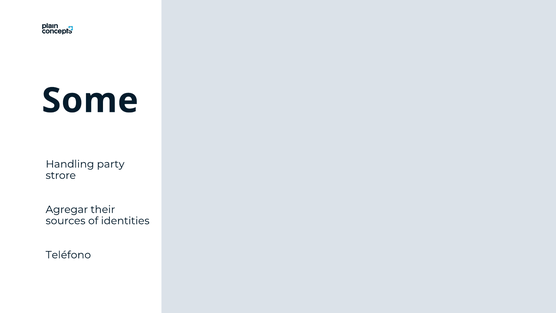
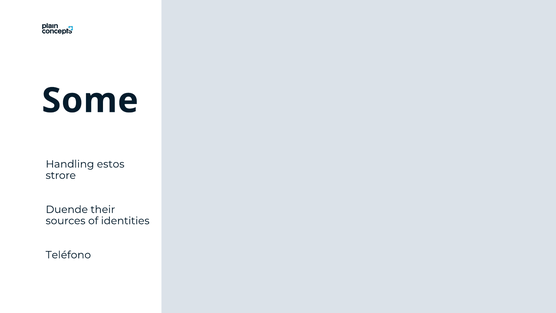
party: party -> estos (111, 164)
Agregar: Agregar -> Duende (67, 209)
